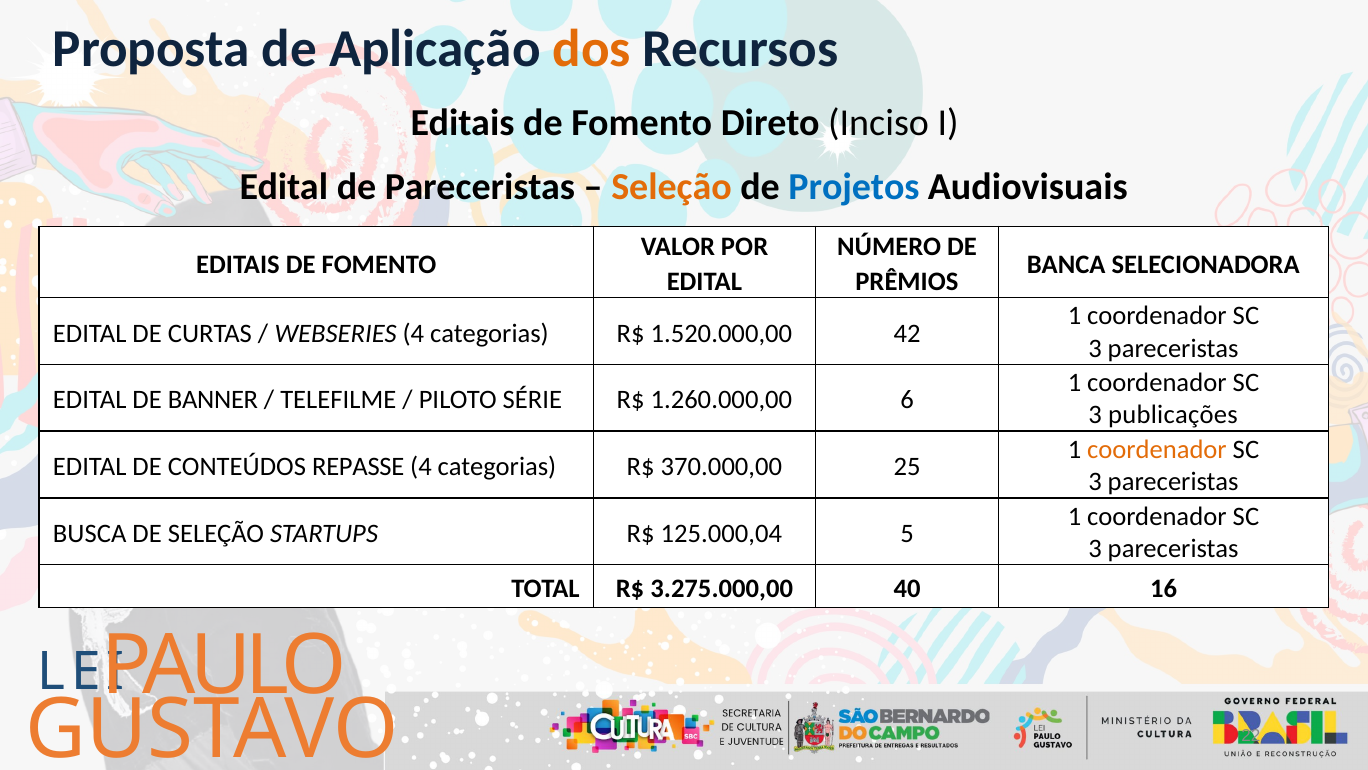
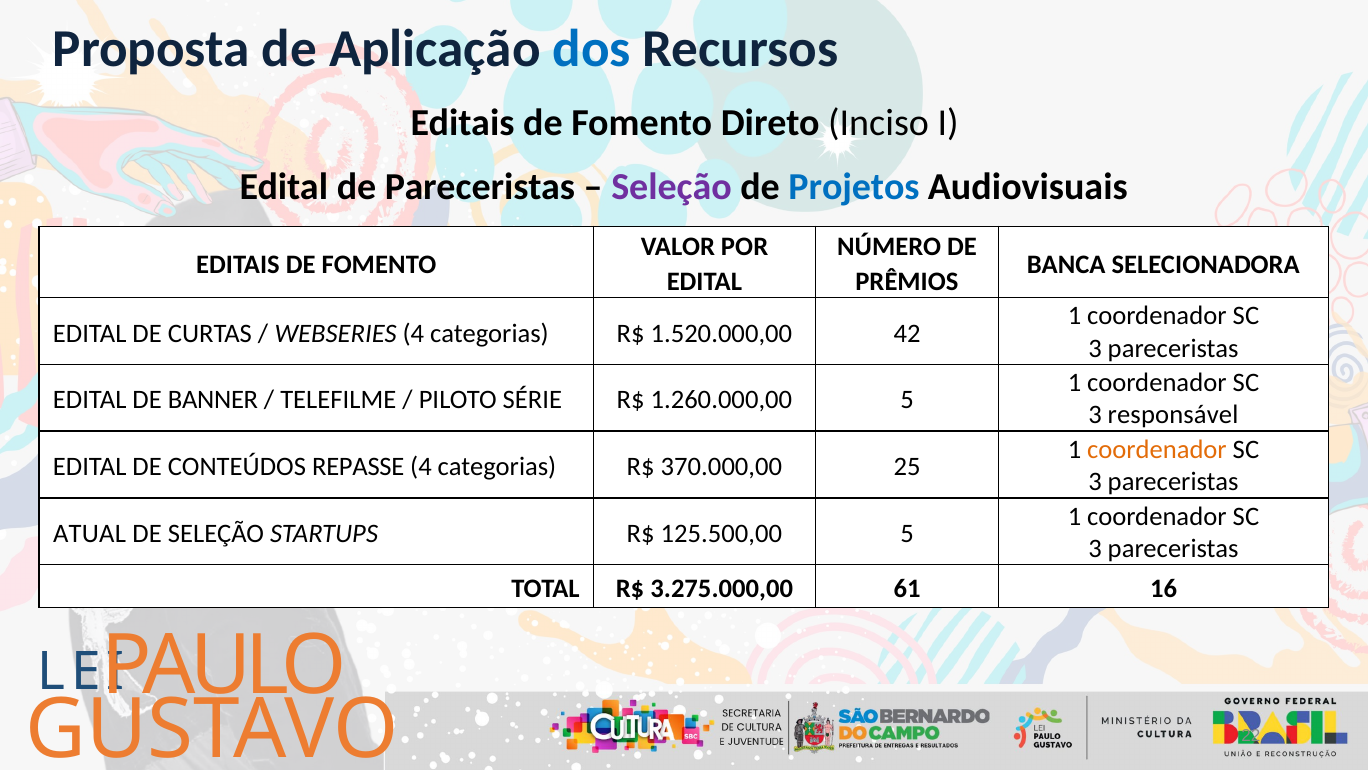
dos colour: orange -> blue (592, 49)
Seleção colour: orange -> purple (671, 187)
6: 6 -> 5 (907, 400)
publicações: publicações -> responsável (1173, 415)
BUSCA: BUSCA -> ATUAL (90, 533)
125.000,04: 125.000,04 -> 125.500,00 (721, 533)
40: 40 -> 61 (907, 588)
